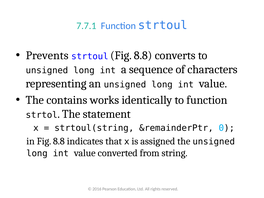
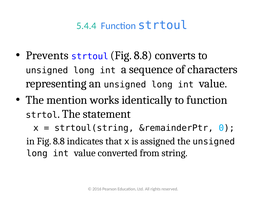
7.7.1: 7.7.1 -> 5.4.4 (86, 26)
contains: contains -> mention (67, 100)
